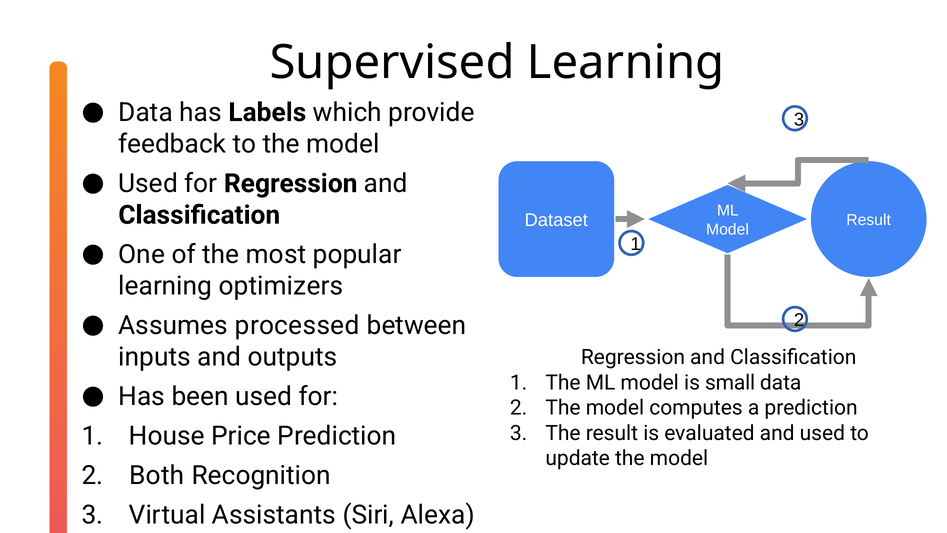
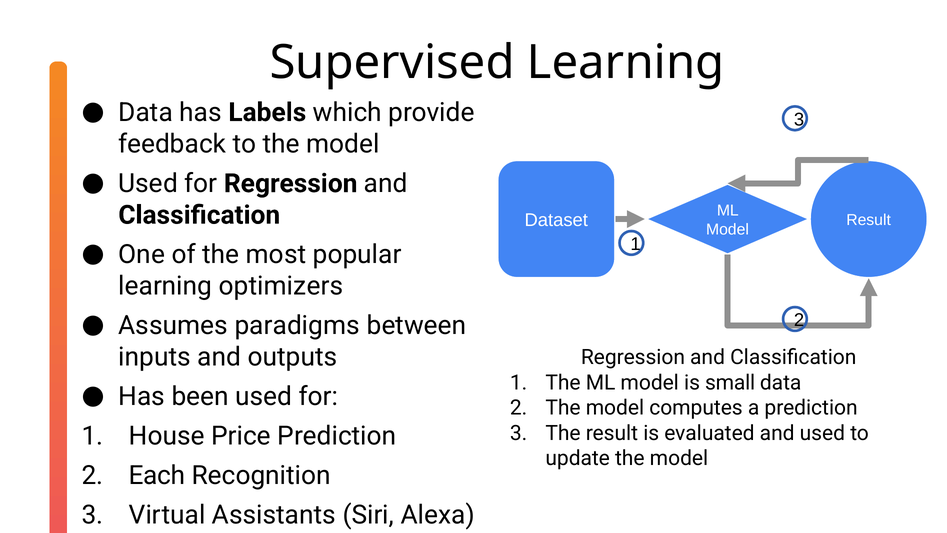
processed: processed -> paradigms (297, 325)
Both: Both -> Each (157, 476)
